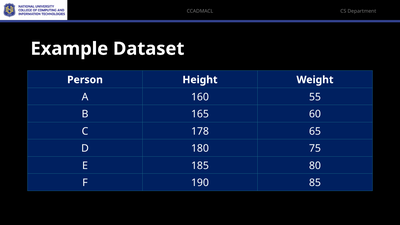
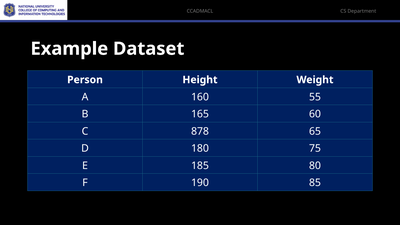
178: 178 -> 878 (200, 131)
